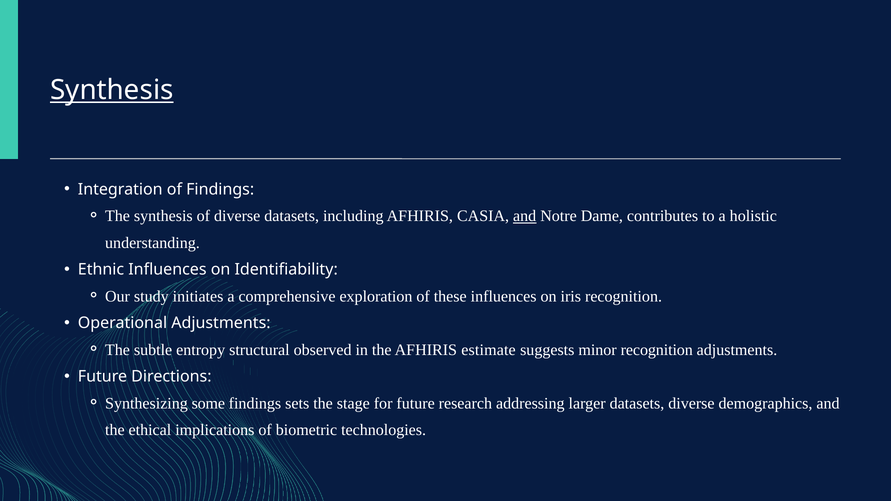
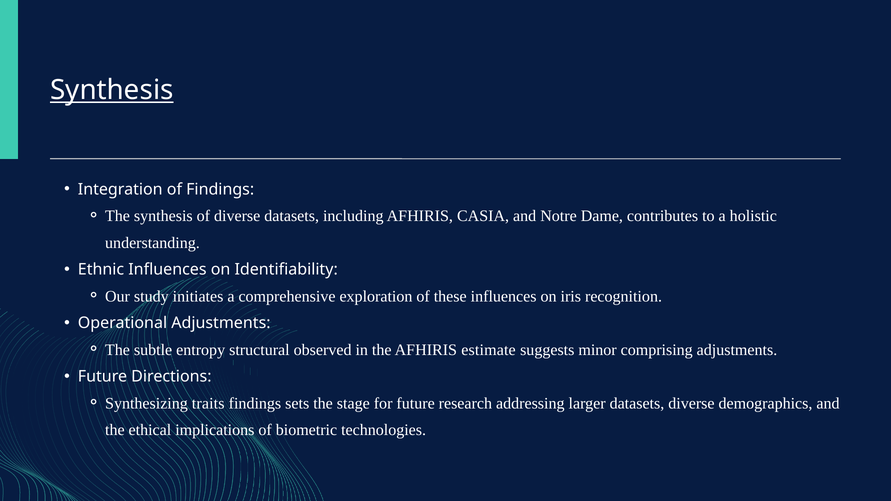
and underline: present -> none (525, 216)
minor recognition: recognition -> comprising (657, 350)
some: some -> traits (208, 404)
